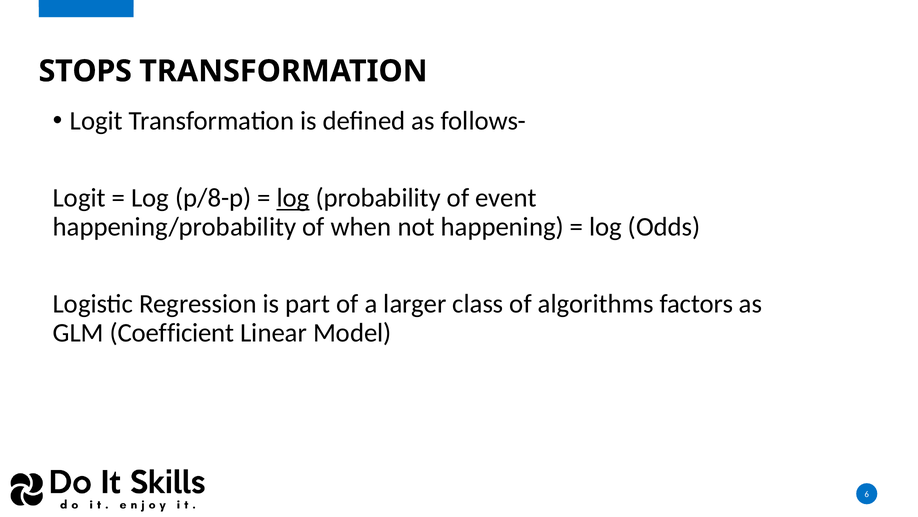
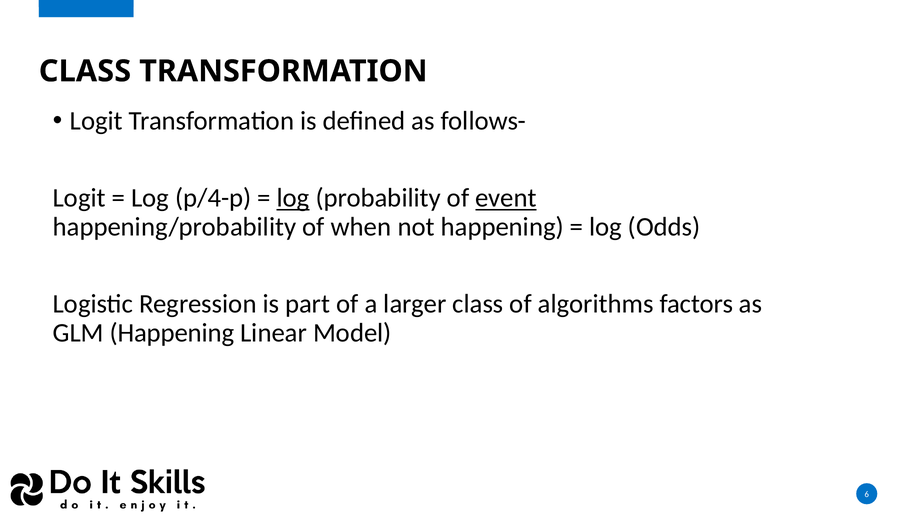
STOPS: STOPS -> CLASS (85, 71)
p/8-p: p/8-p -> p/4-p (213, 198)
event underline: none -> present (506, 198)
GLM Coefficient: Coefficient -> Happening (172, 332)
